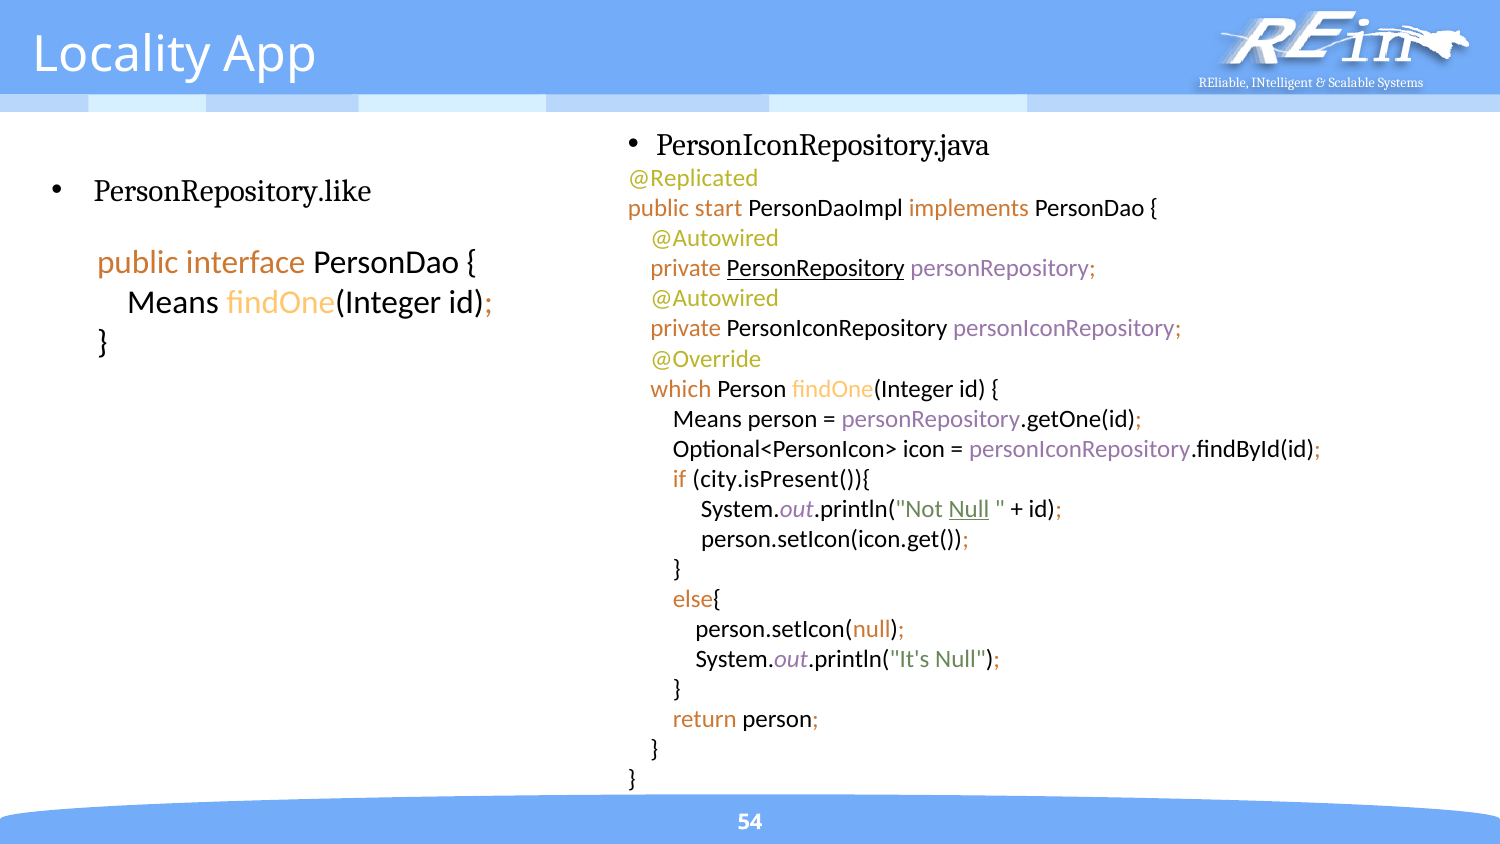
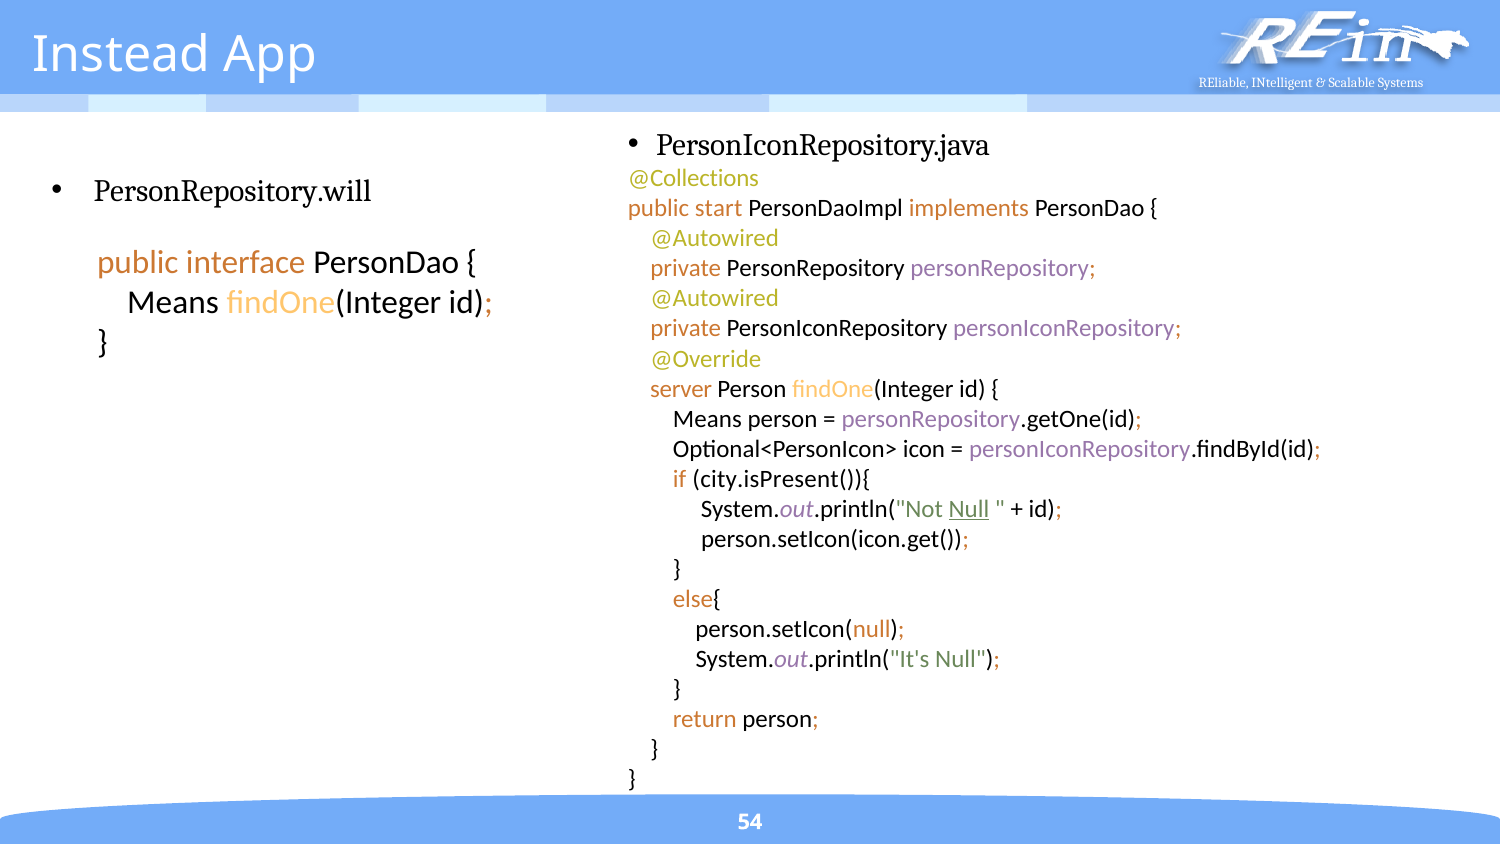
Locality: Locality -> Instead (122, 55)
@Replicated: @Replicated -> @Collections (693, 179)
PersonRepository.like: PersonRepository.like -> PersonRepository.will (233, 191)
PersonRepository underline: present -> none (816, 269)
which: which -> server (681, 389)
